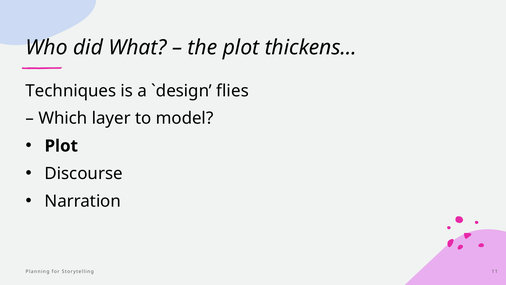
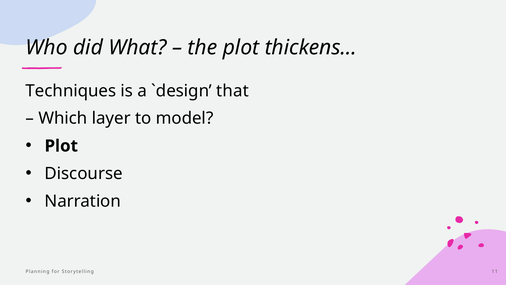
flies: flies -> that (233, 91)
